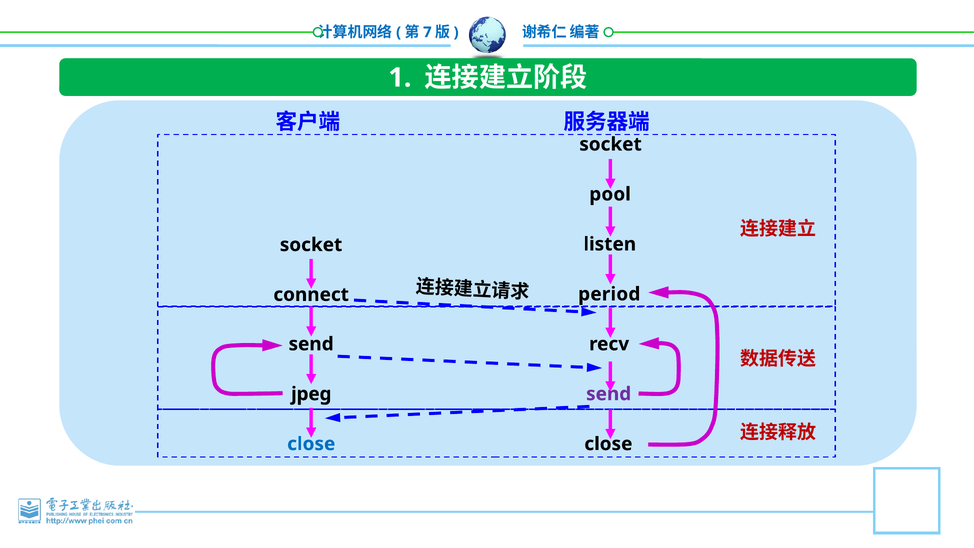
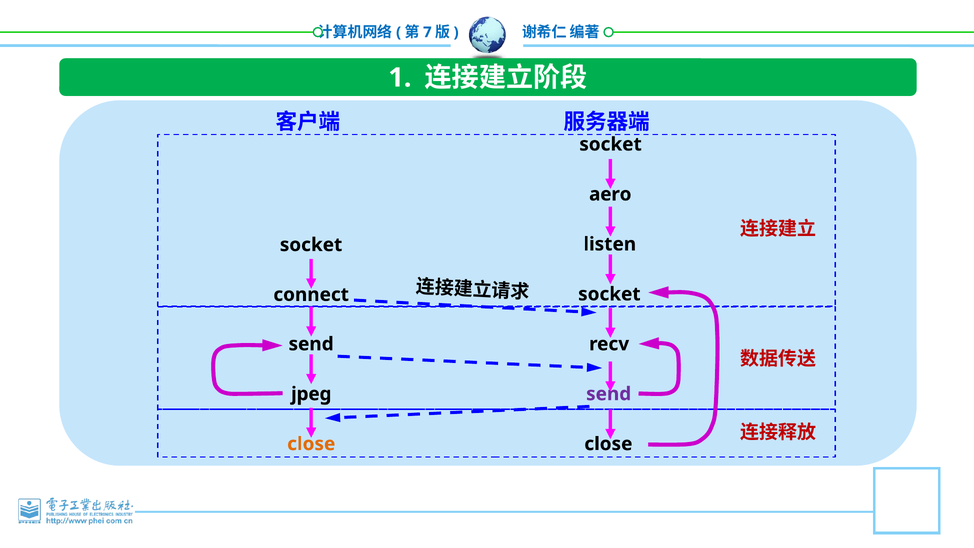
pool: pool -> aero (610, 194)
period: period -> socket (609, 294)
close colour: blue -> orange (311, 444)
